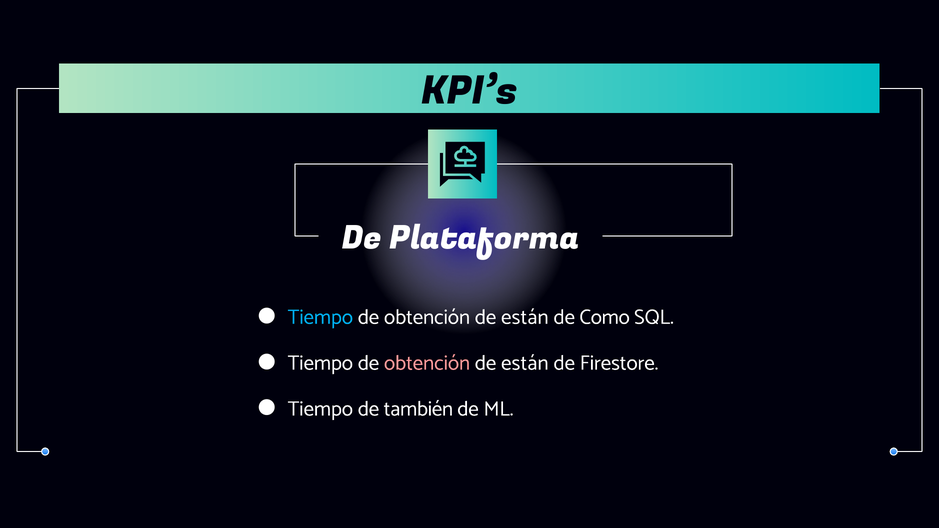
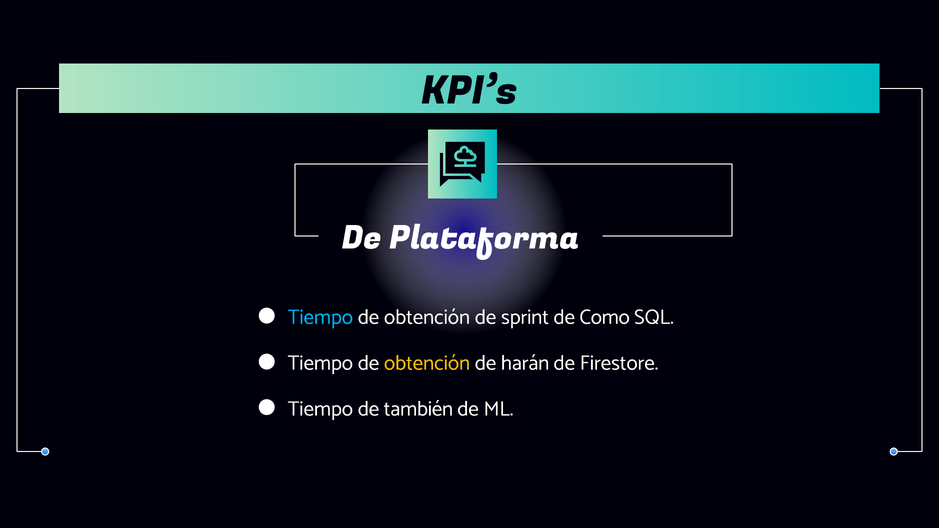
están: están -> sprint (525, 317)
obtención colour: pink -> yellow (427, 363)
están: están -> harán (525, 363)
